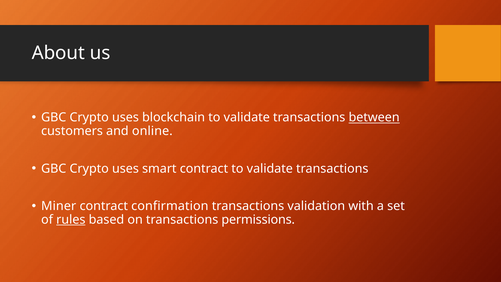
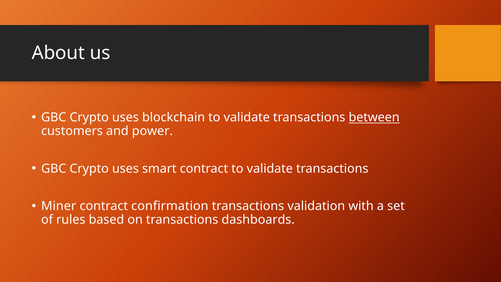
online: online -> power (152, 131)
rules underline: present -> none (71, 219)
permissions: permissions -> dashboards (258, 219)
